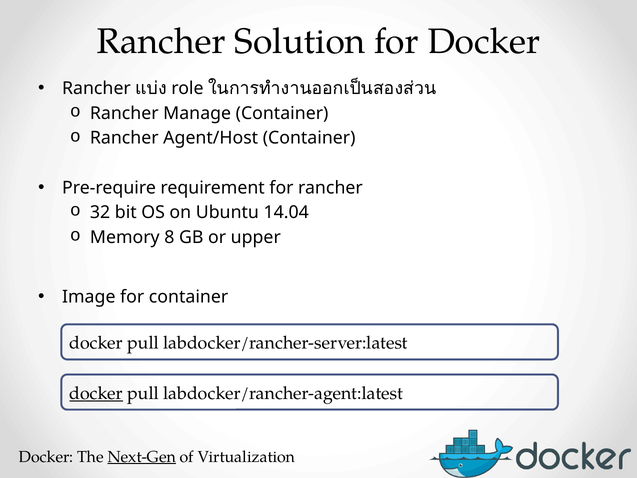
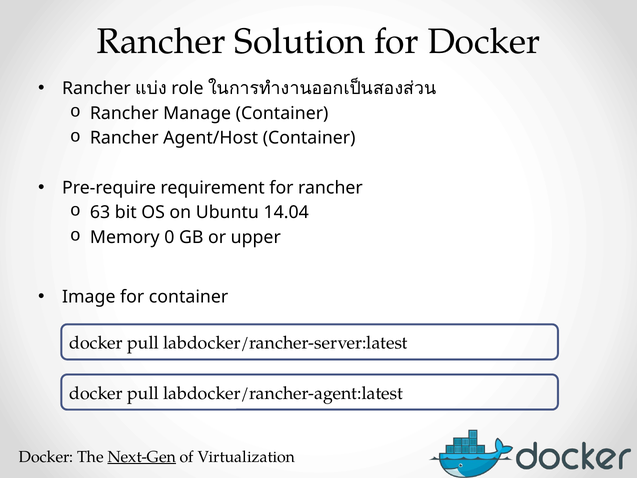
32: 32 -> 63 (100, 212)
8: 8 -> 0 (169, 237)
docker underline: present -> none (96, 393)
